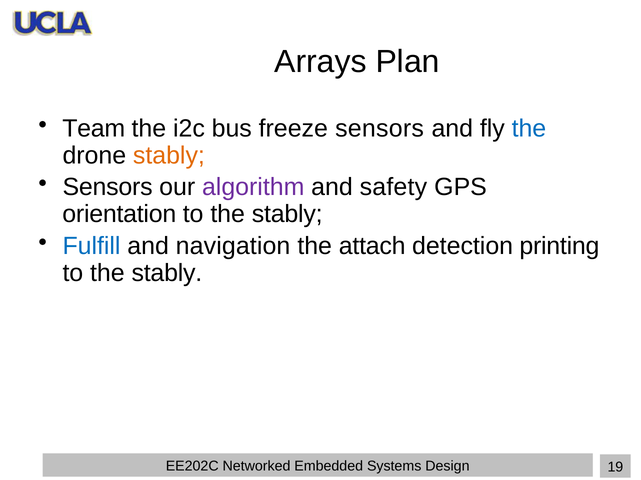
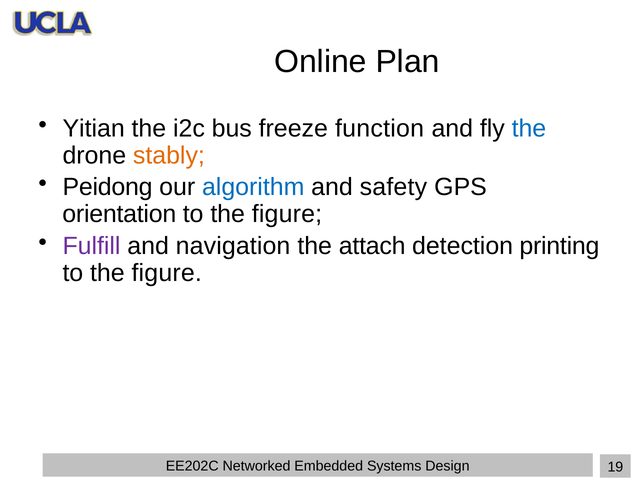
Arrays: Arrays -> Online (321, 62)
Team: Team -> Yitian (94, 129)
freeze sensors: sensors -> function (380, 129)
Sensors: Sensors -> Peidong (108, 188)
algorithm colour: purple -> blue (253, 188)
stably: stably -> figure (287, 214)
Fulfill colour: blue -> purple (91, 246)
stably: stably -> figure (167, 273)
